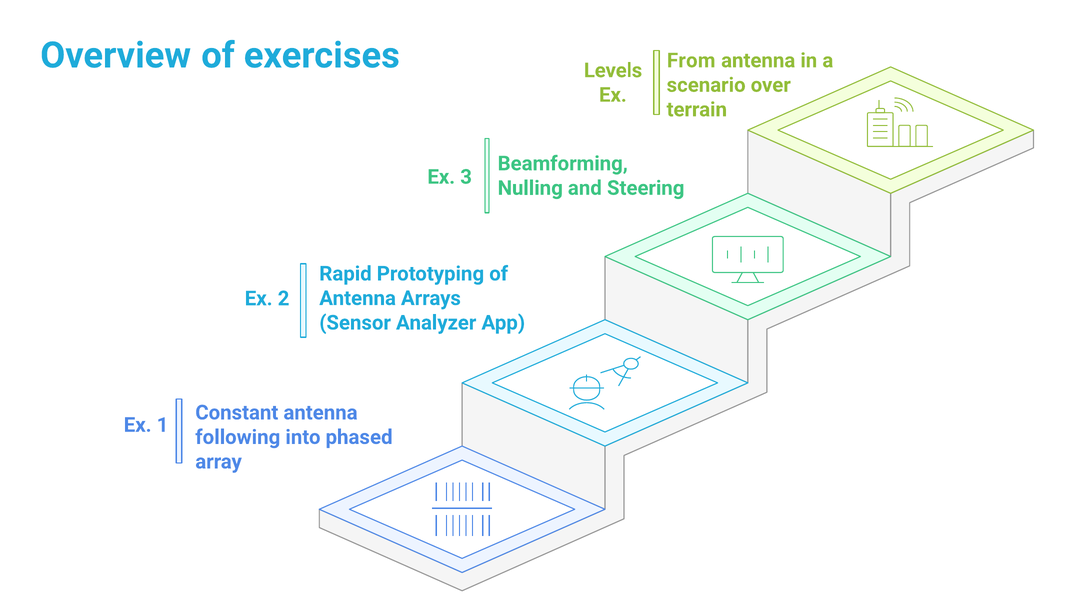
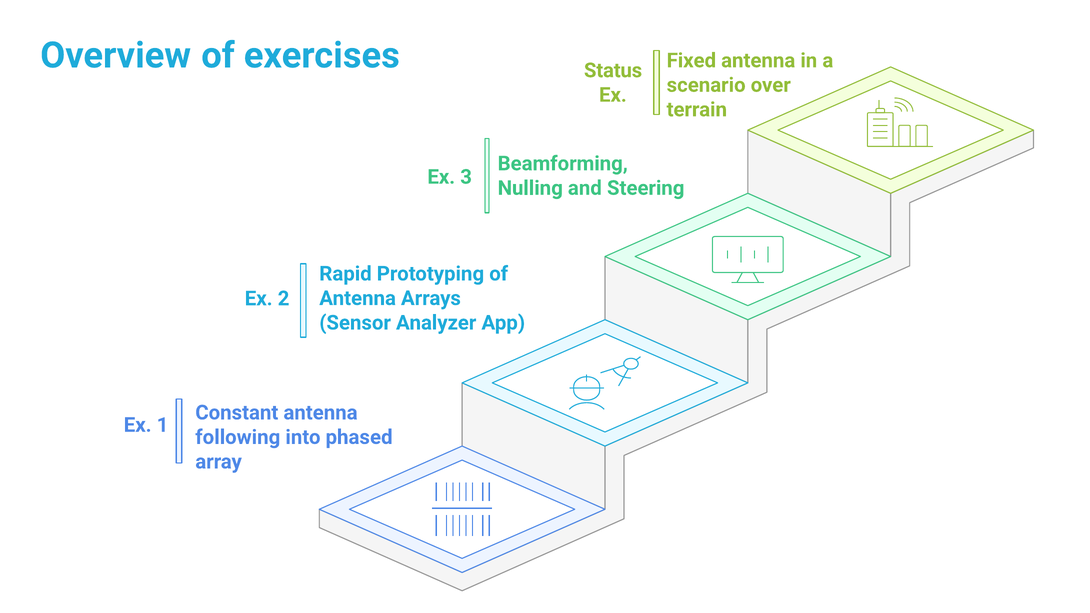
From: From -> Fixed (691, 61)
Levels: Levels -> Status (613, 70)
